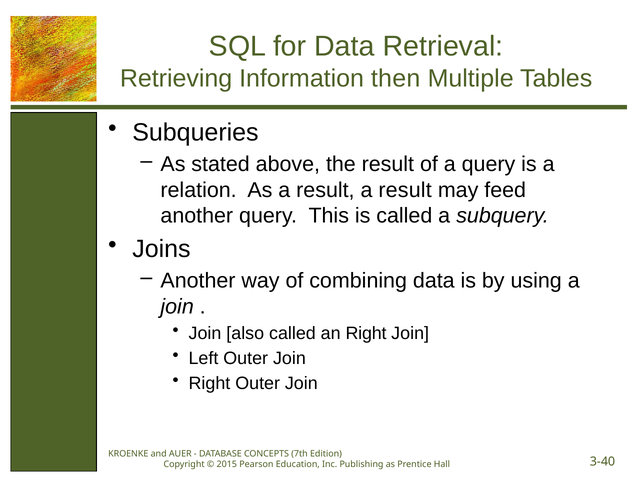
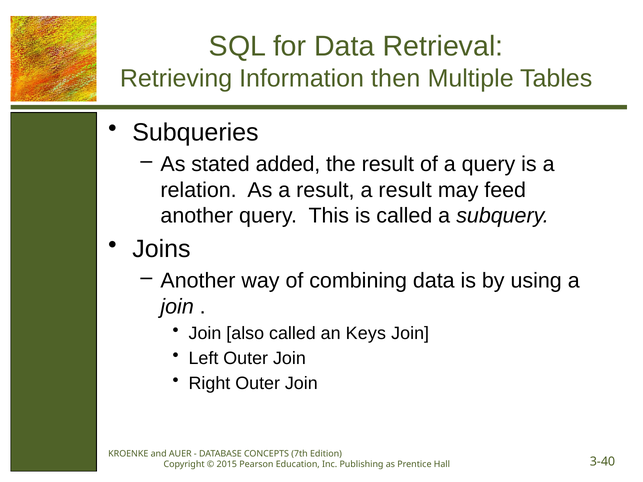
above: above -> added (288, 164)
an Right: Right -> Keys (366, 333)
